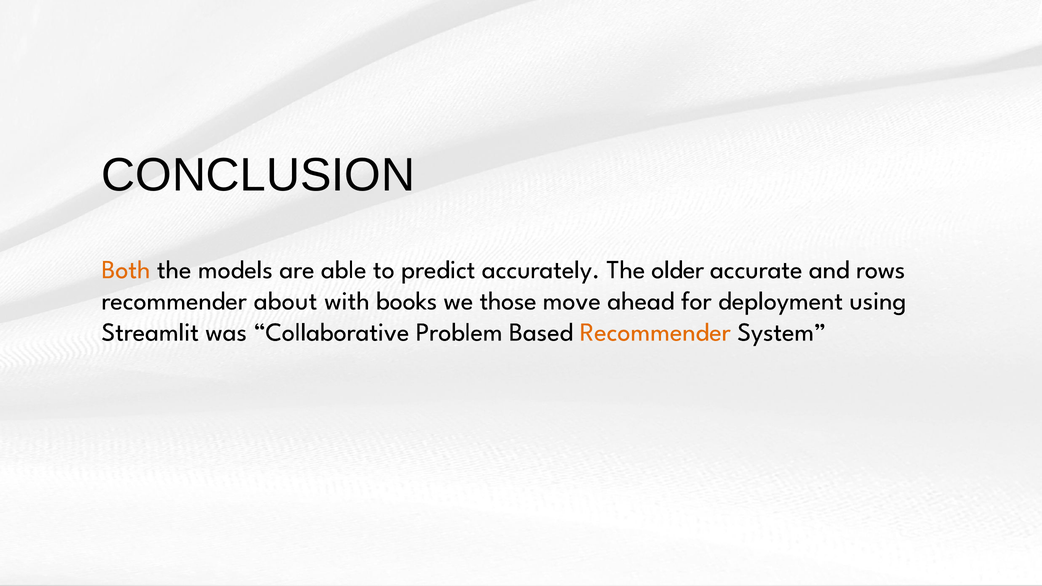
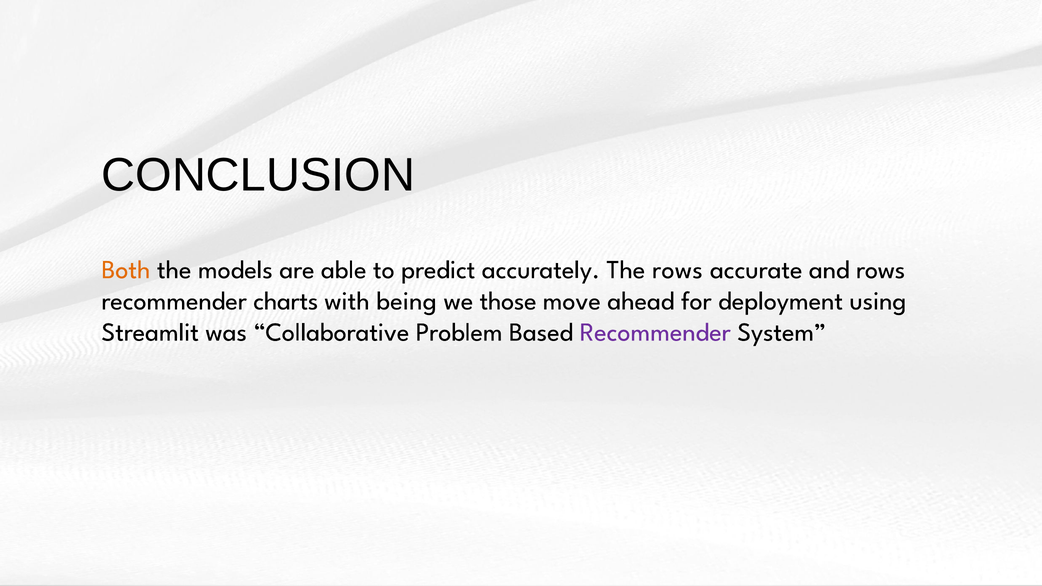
The older: older -> rows (677, 270)
about: about -> charts (286, 301)
books: books -> being (407, 301)
Recommender colour: orange -> purple (655, 332)
